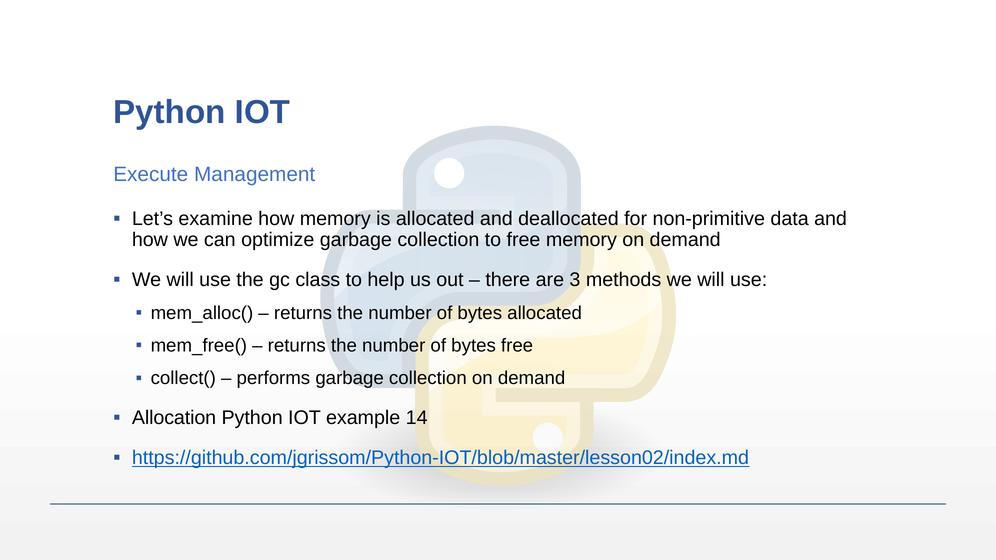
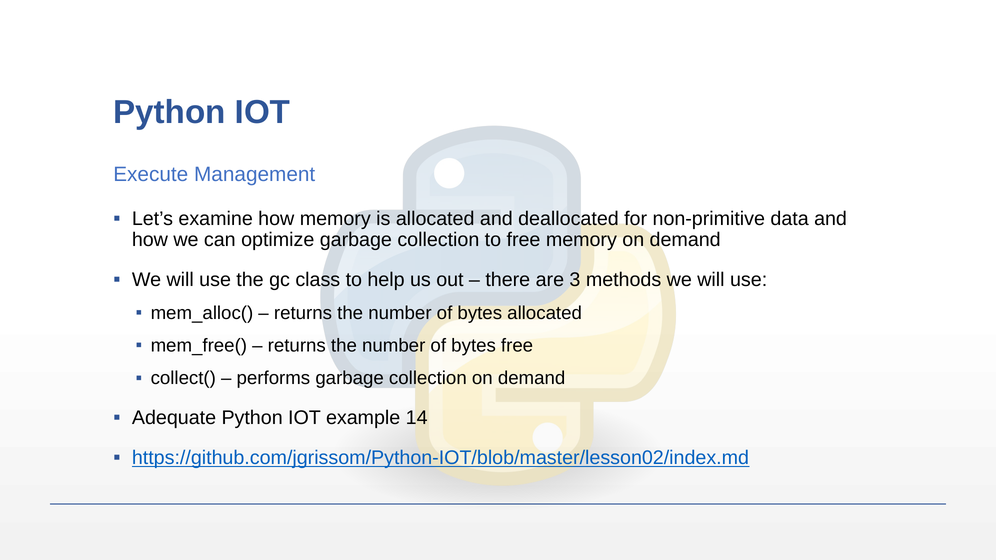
Allocation: Allocation -> Adequate (174, 418)
